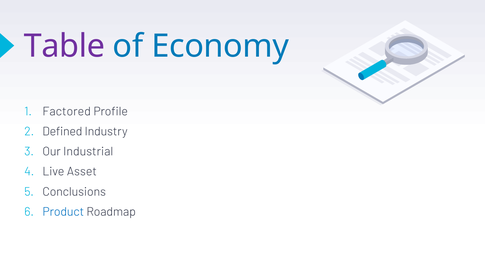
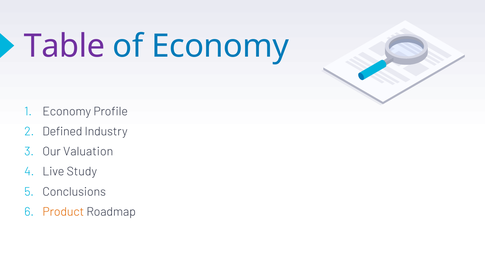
Factored: Factored -> Economy (67, 111)
Industrial: Industrial -> Valuation (88, 151)
Asset: Asset -> Study (82, 172)
Product colour: blue -> orange (63, 212)
